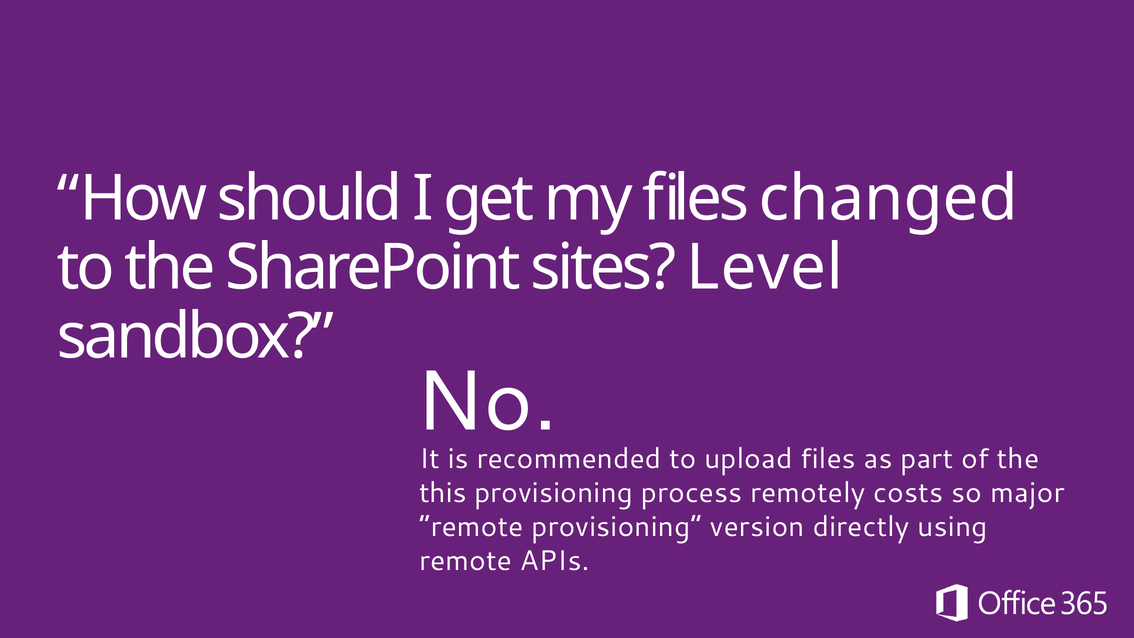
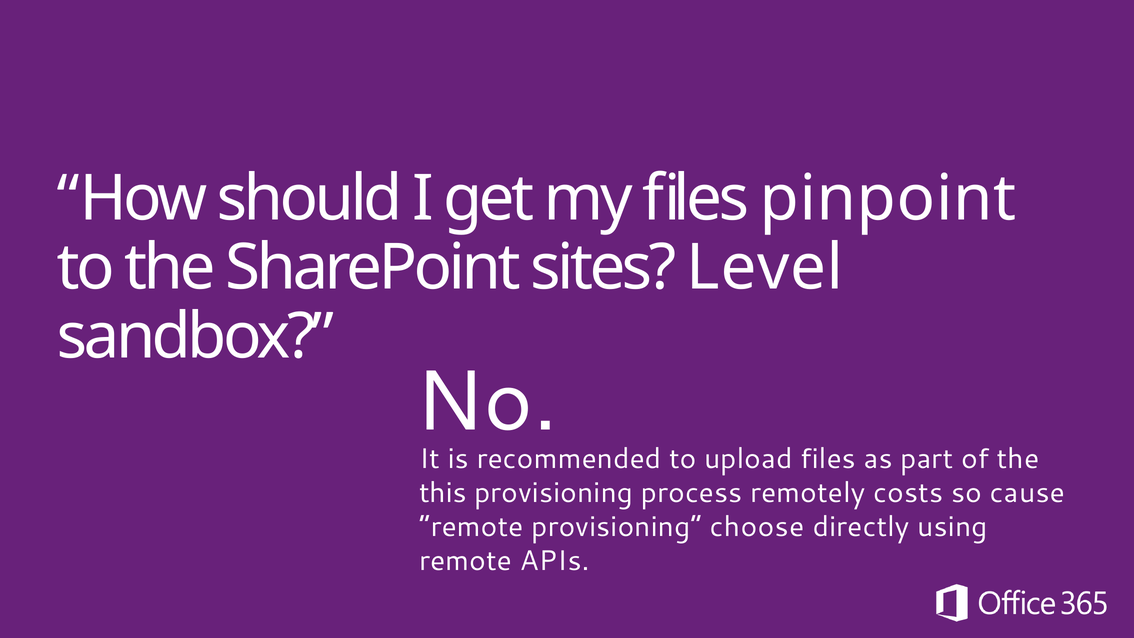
changed: changed -> pinpoint (888, 199)
major: major -> cause (1028, 493)
version: version -> choose (757, 527)
